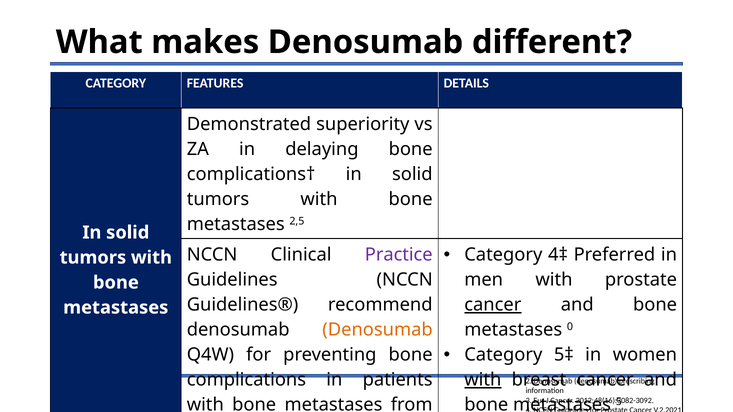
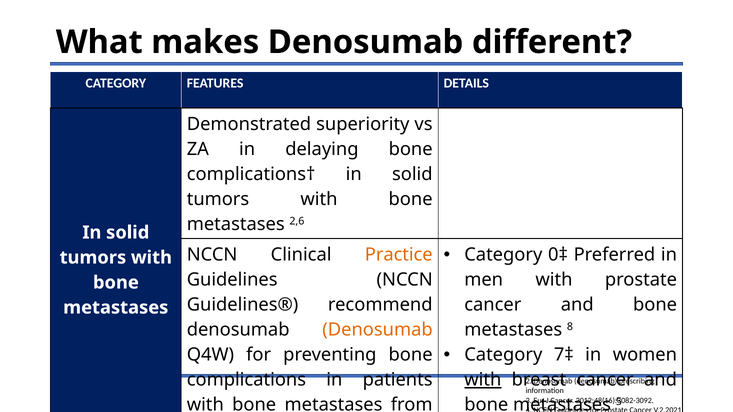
2,5: 2,5 -> 2,6 (297, 222)
4‡: 4‡ -> 0‡ (558, 255)
Practice colour: purple -> orange (399, 255)
cancer underline: present -> none (493, 305)
0: 0 -> 8 (570, 327)
5‡: 5‡ -> 7‡ (564, 355)
